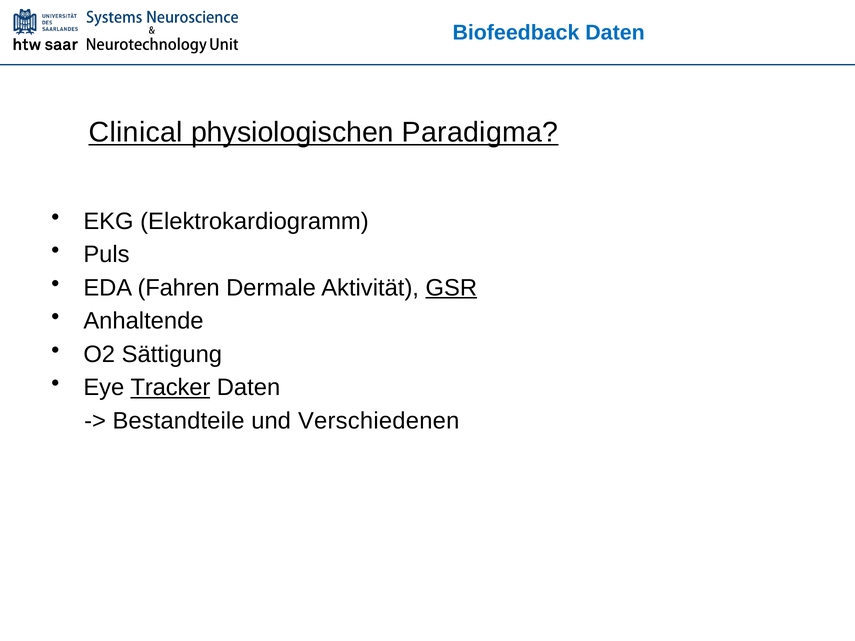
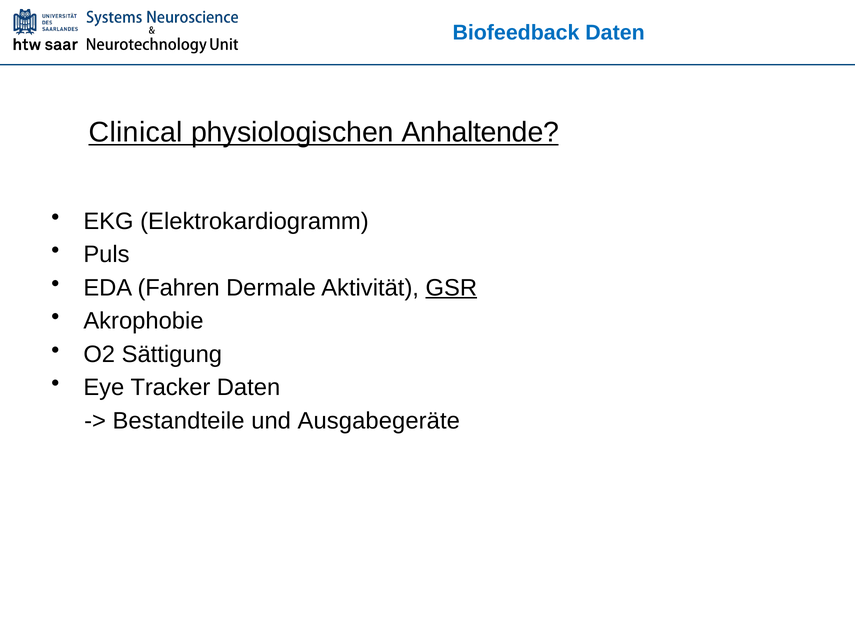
Paradigma: Paradigma -> Anhaltende (480, 132)
Anhaltende: Anhaltende -> Akrophobie (143, 321)
Tracker underline: present -> none (170, 388)
Verschiedenen: Verschiedenen -> Ausgabegeräte (379, 421)
